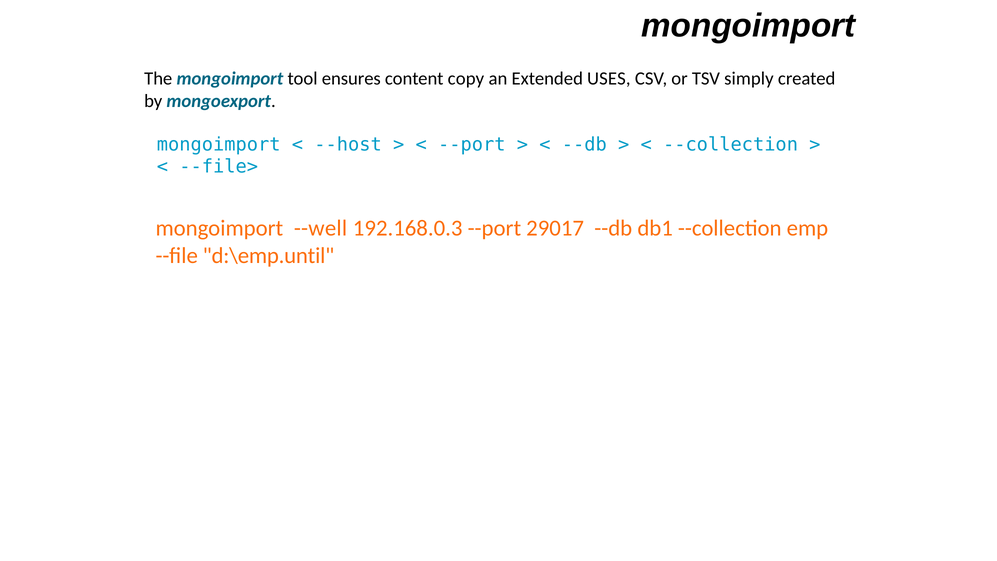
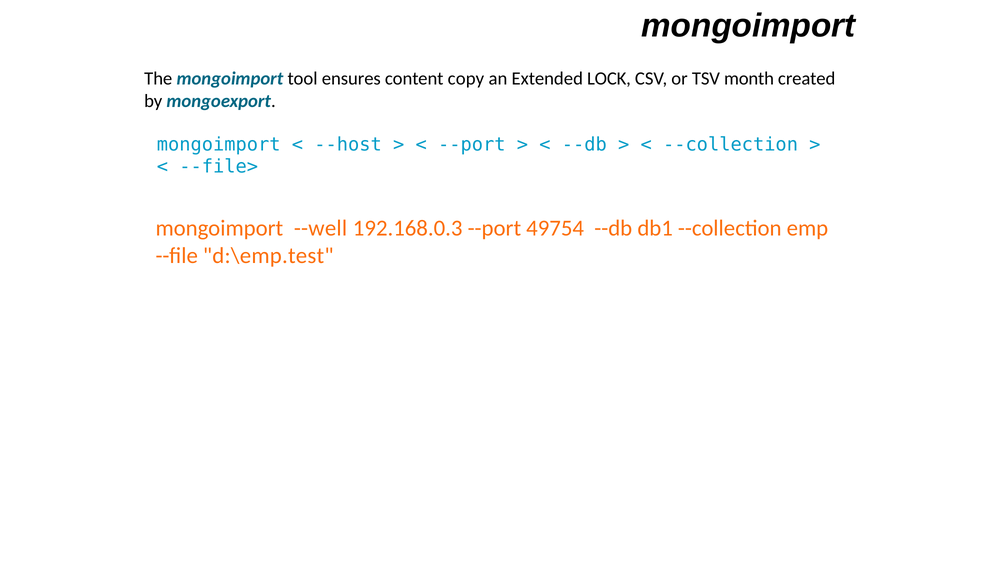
USES: USES -> LOCK (609, 79)
simply: simply -> month (749, 79)
29017: 29017 -> 49754 (555, 228)
d:\emp.until: d:\emp.until -> d:\emp.test (268, 256)
